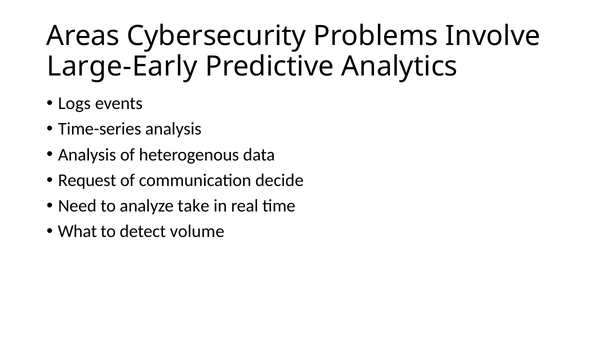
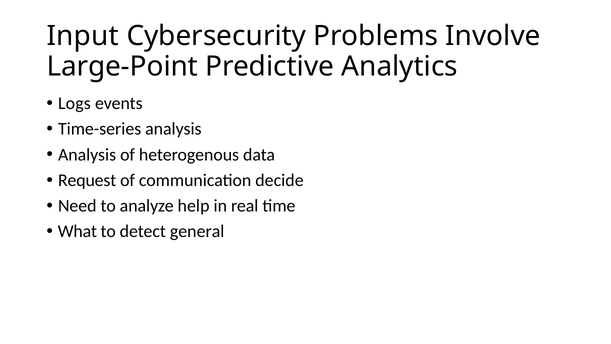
Areas: Areas -> Input (83, 36)
Large-Early: Large-Early -> Large-Point (122, 66)
take: take -> help (194, 206)
volume: volume -> general (197, 231)
